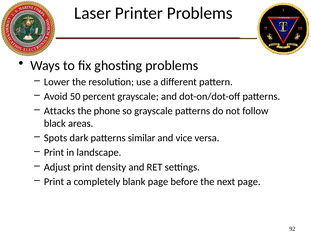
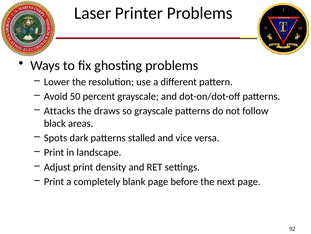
phone: phone -> draws (107, 111)
similar: similar -> stalled (142, 138)
